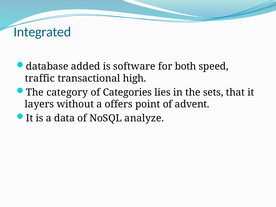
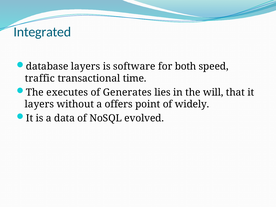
database added: added -> layers (86, 66)
high: high -> time (135, 78)
category: category -> executes (67, 92)
Categories: Categories -> Generates (127, 92)
sets: sets -> will (213, 92)
advent: advent -> widely (192, 104)
analyze: analyze -> evolved (144, 118)
